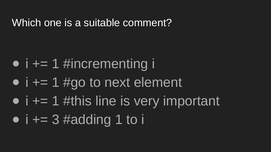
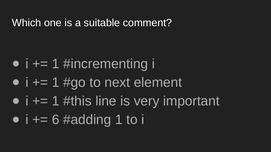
3: 3 -> 6 (56, 120)
